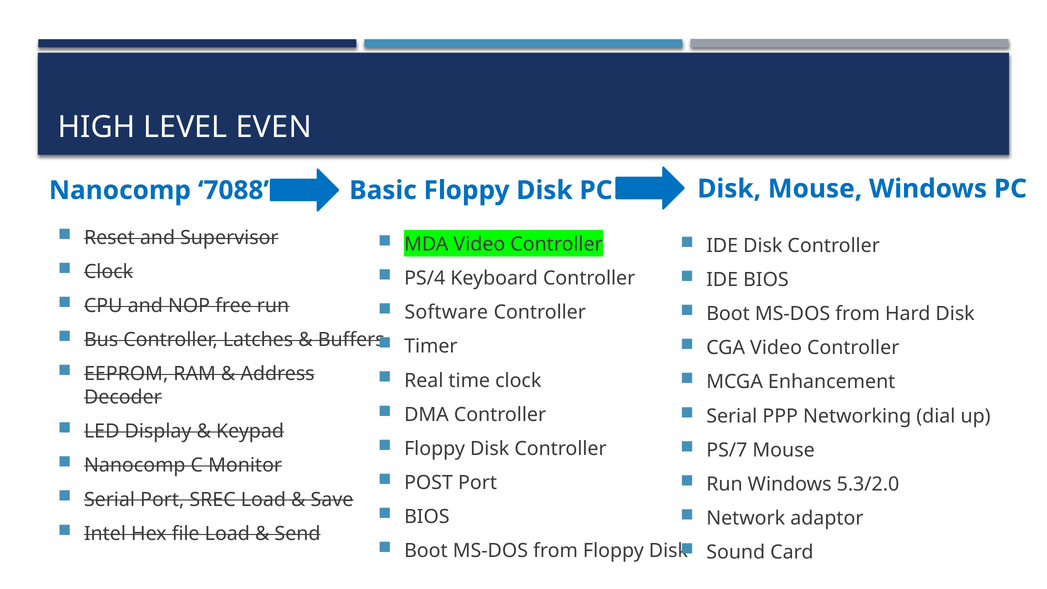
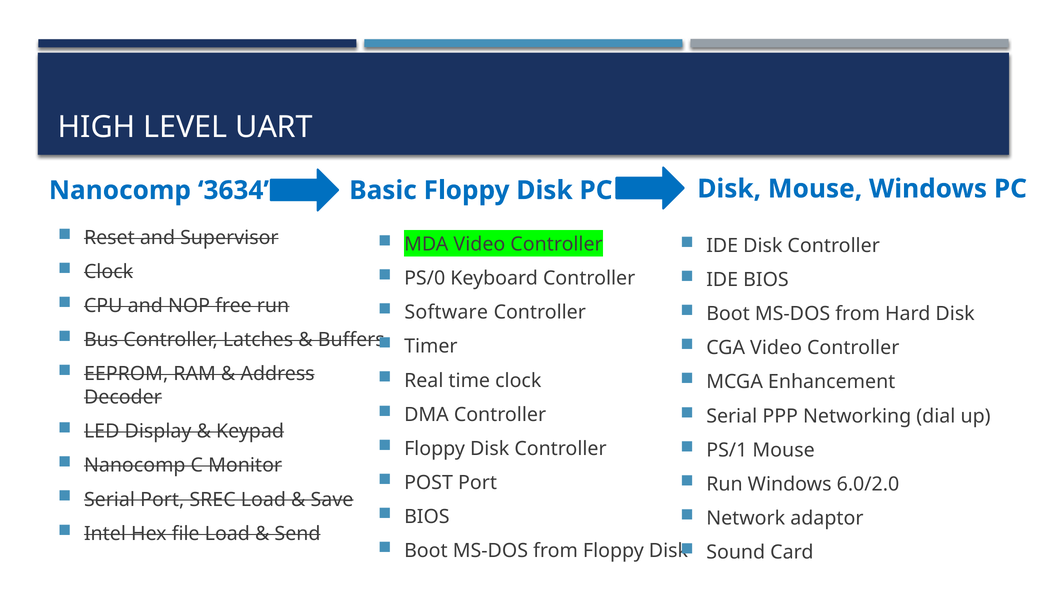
EVEN: EVEN -> UART (274, 127)
7088: 7088 -> 3634 (233, 190)
PS/4: PS/4 -> PS/0 (425, 278)
PS/7: PS/7 -> PS/1 (727, 450)
5.3/2.0: 5.3/2.0 -> 6.0/2.0 (868, 484)
